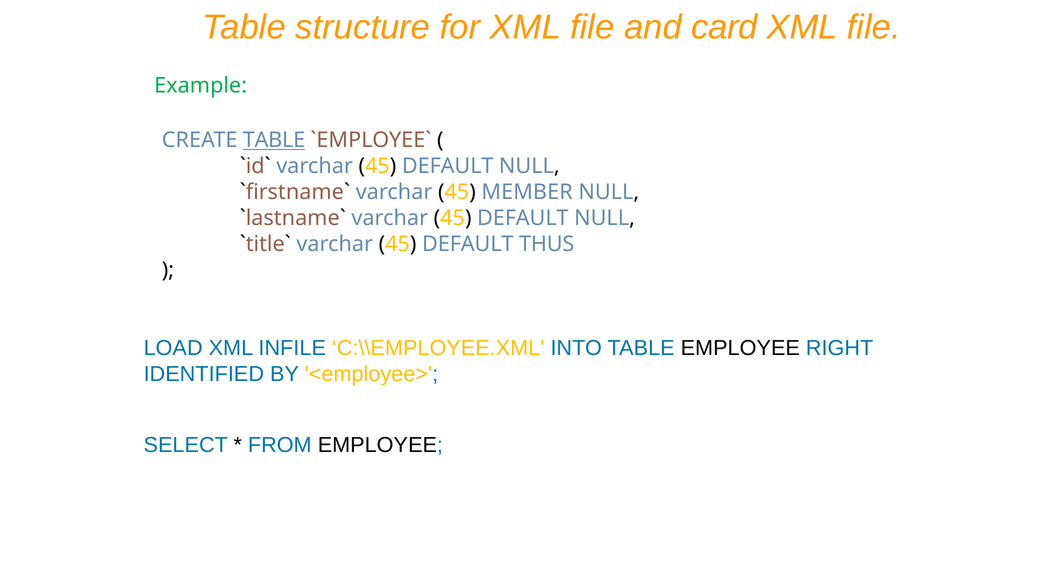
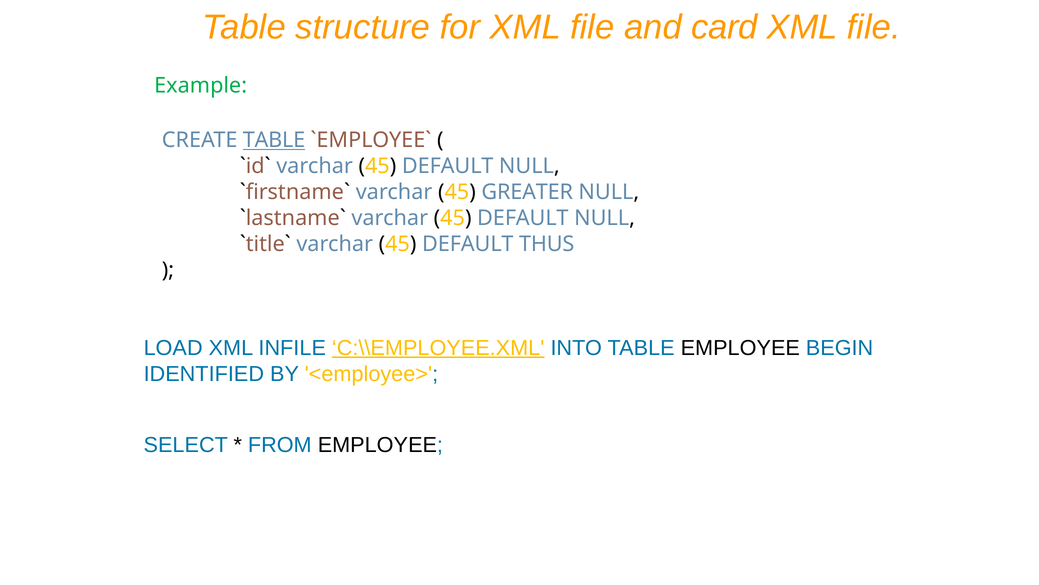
MEMBER: MEMBER -> GREATER (527, 192)
C:\\EMPLOYEE.XML underline: none -> present (438, 348)
RIGHT: RIGHT -> BEGIN (840, 348)
